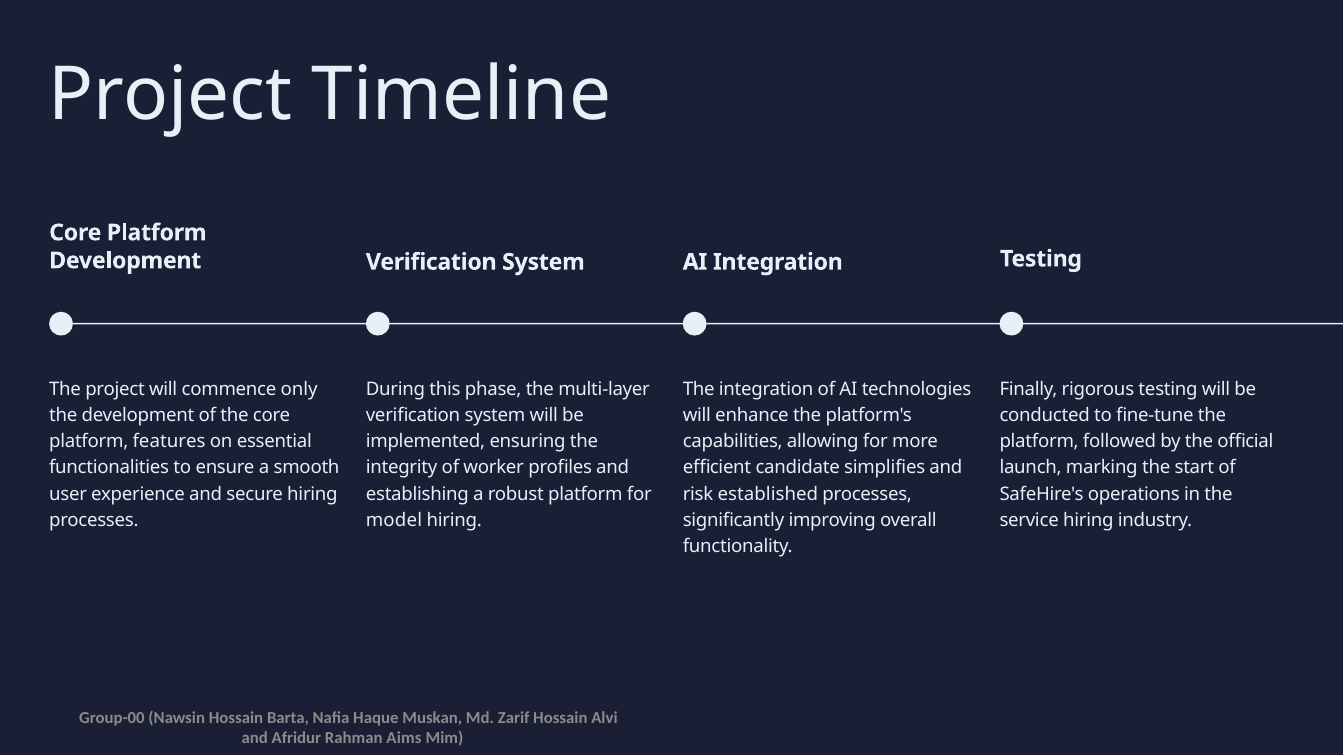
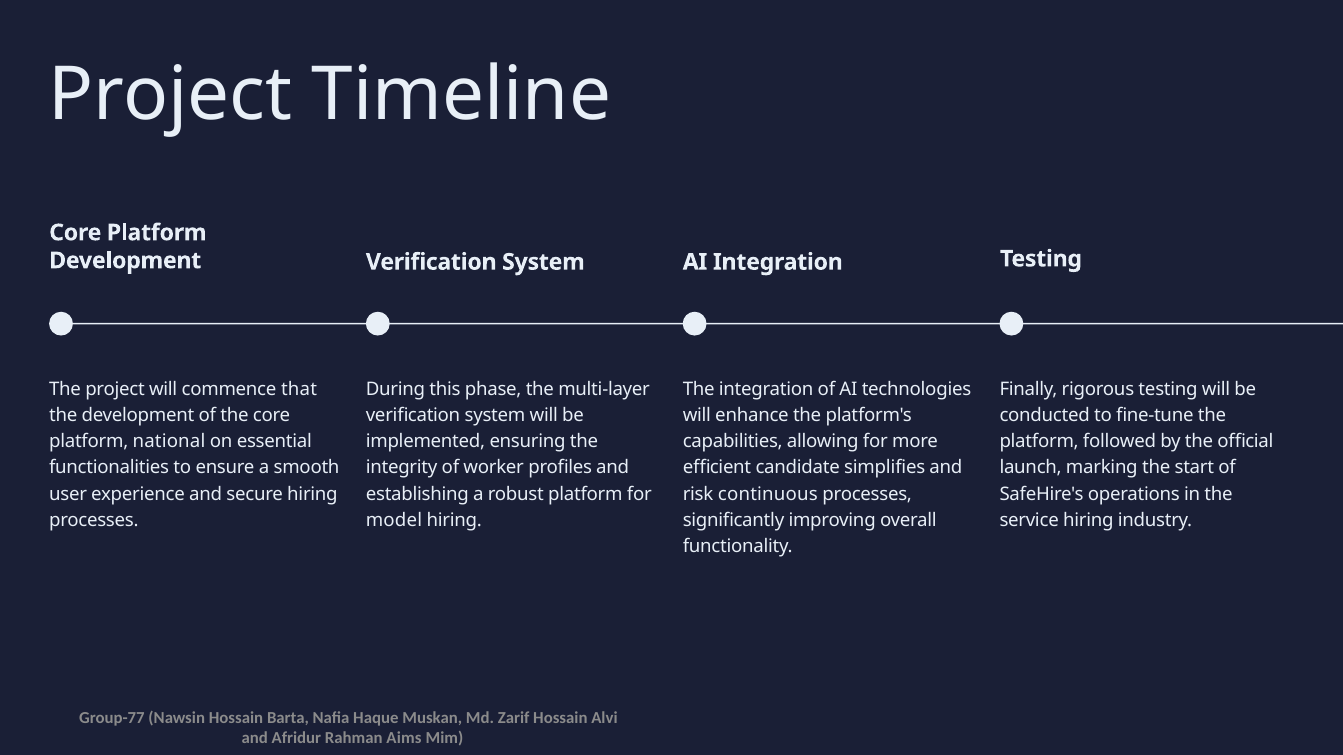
only: only -> that (299, 390)
features: features -> national (169, 442)
established: established -> continuous (768, 494)
Group-00: Group-00 -> Group-77 (112, 718)
